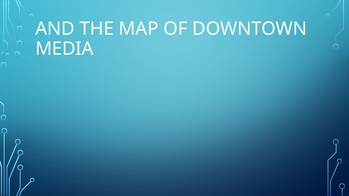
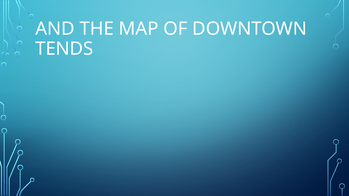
MEDIA: MEDIA -> TENDS (64, 49)
